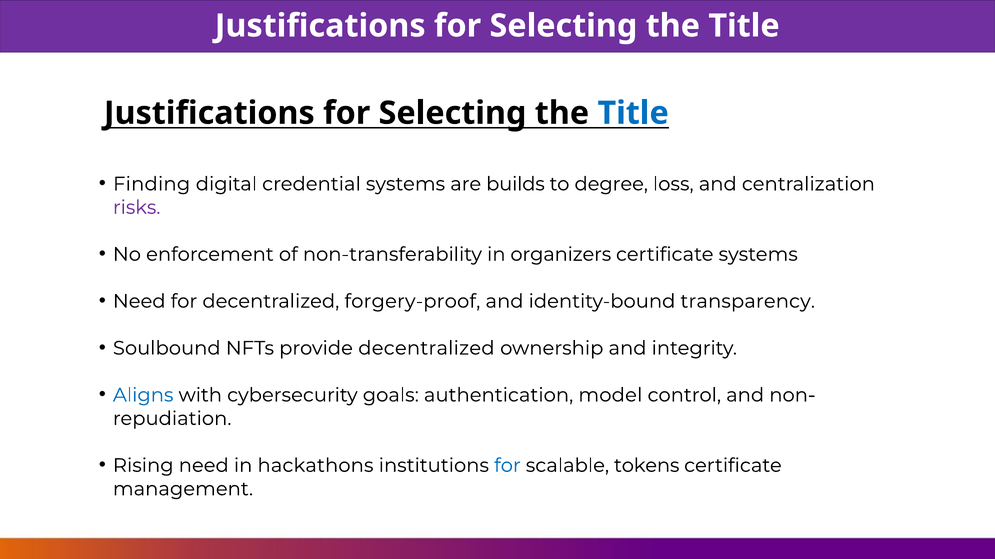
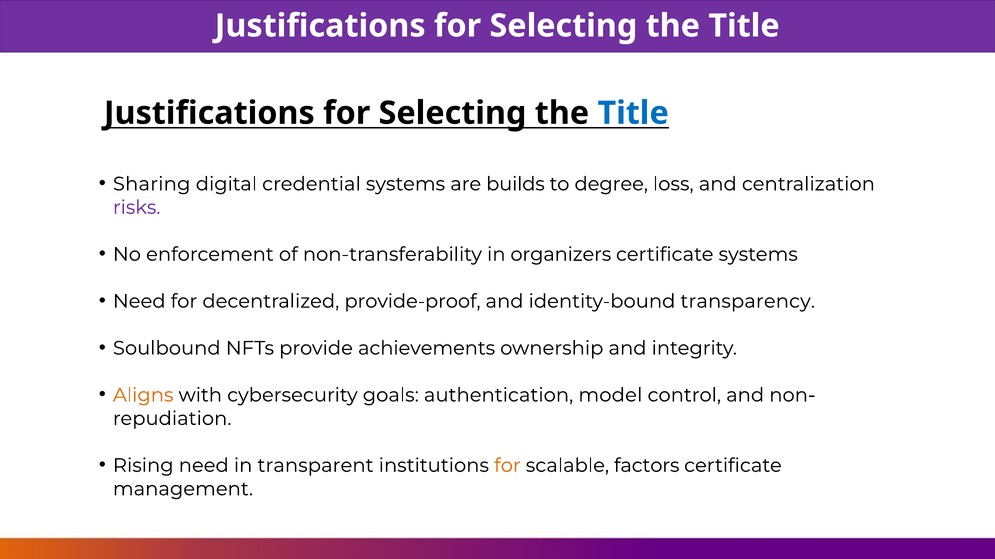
Finding: Finding -> Sharing (152, 184)
forgery-proof: forgery-proof -> provide-proof (413, 302)
provide decentralized: decentralized -> achievements (427, 349)
Aligns colour: blue -> orange (143, 396)
hackathons: hackathons -> transparent (316, 466)
for colour: blue -> orange (507, 466)
tokens: tokens -> factors (647, 466)
